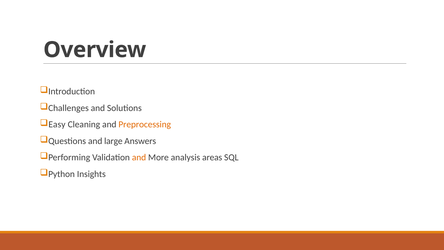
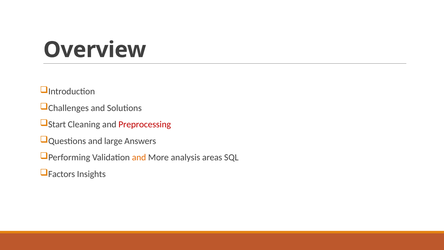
Easy: Easy -> Start (57, 124)
Preprocessing colour: orange -> red (145, 124)
Python: Python -> Factors (62, 174)
